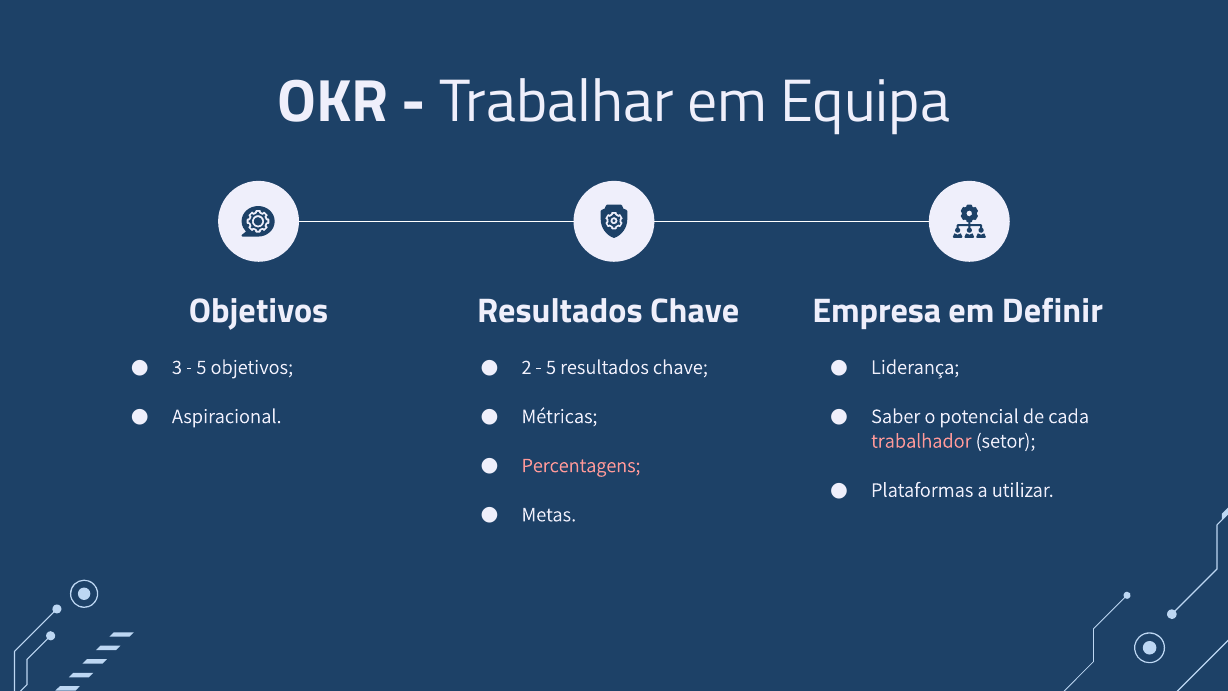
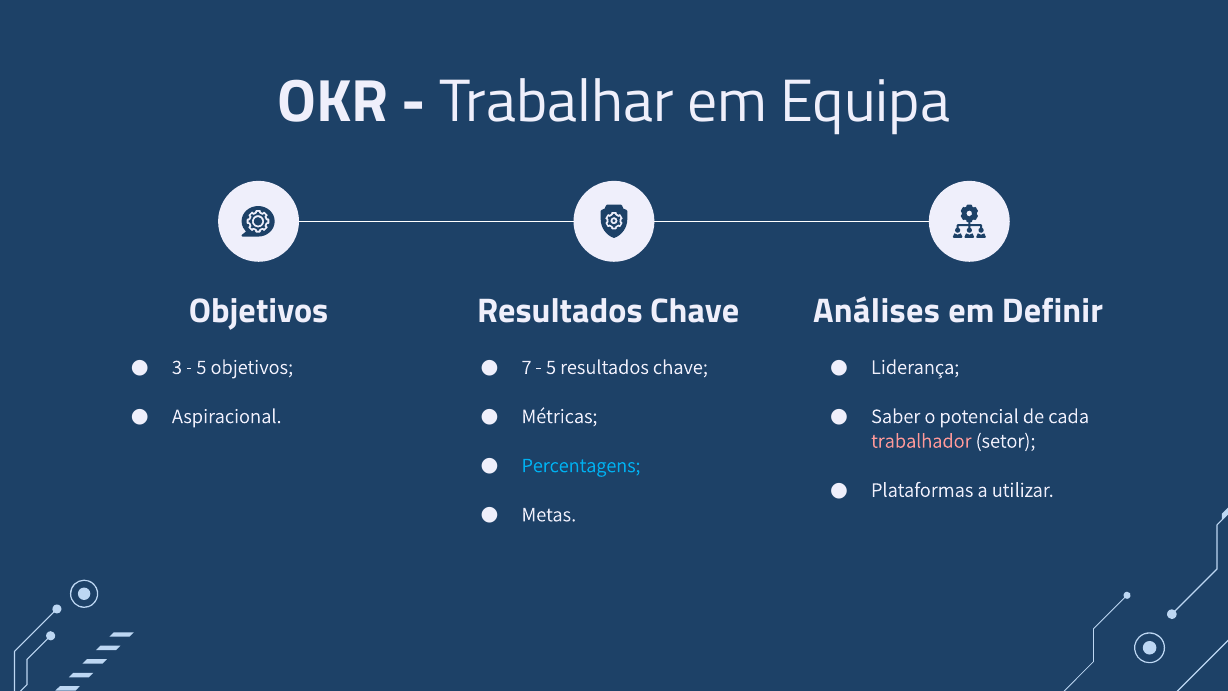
Empresa: Empresa -> Análises (877, 311)
2: 2 -> 7 (527, 367)
Percentagens colour: pink -> light blue (581, 465)
